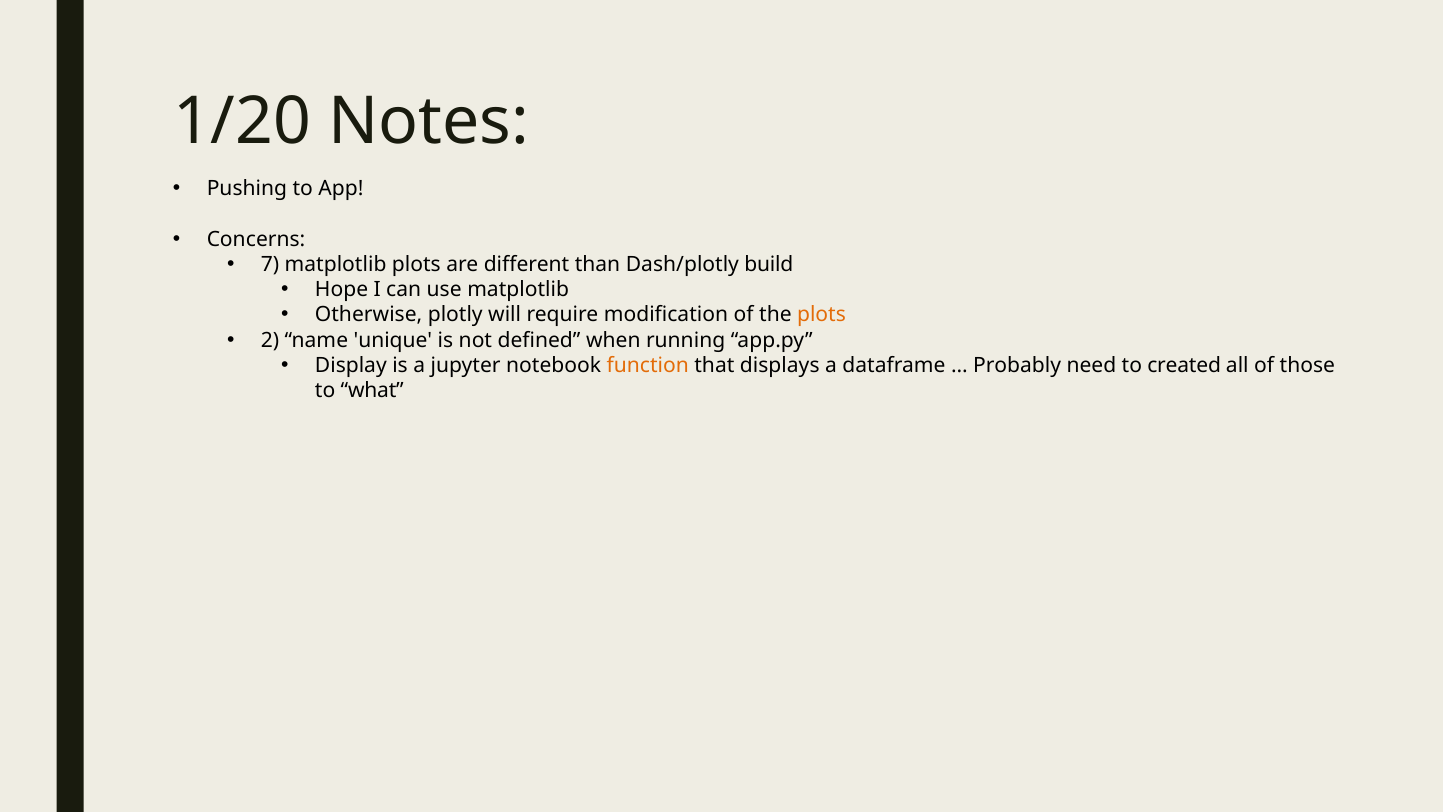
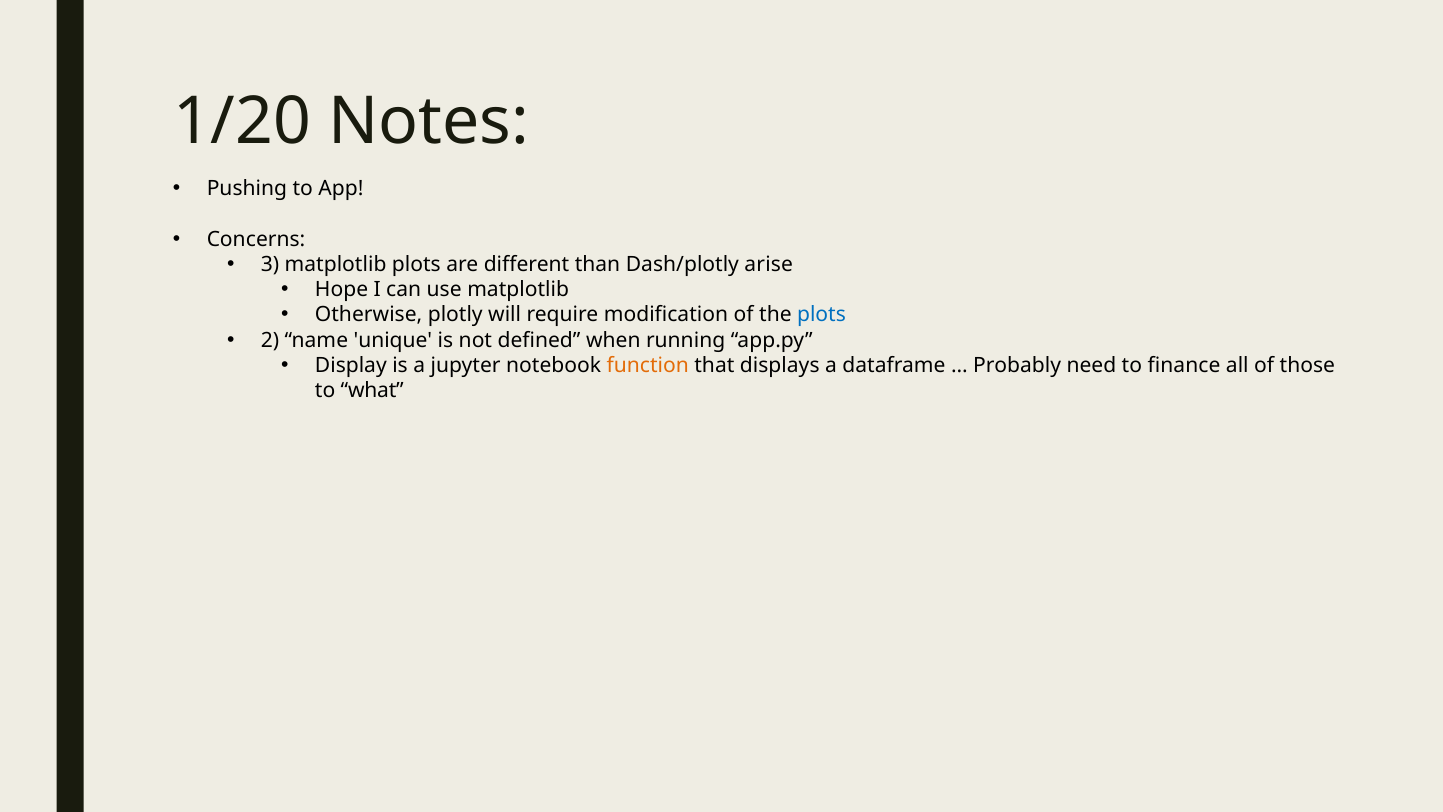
7: 7 -> 3 (270, 264)
build: build -> arise (769, 264)
plots colour: orange -> blue (821, 315)
created: created -> finance (1184, 365)
